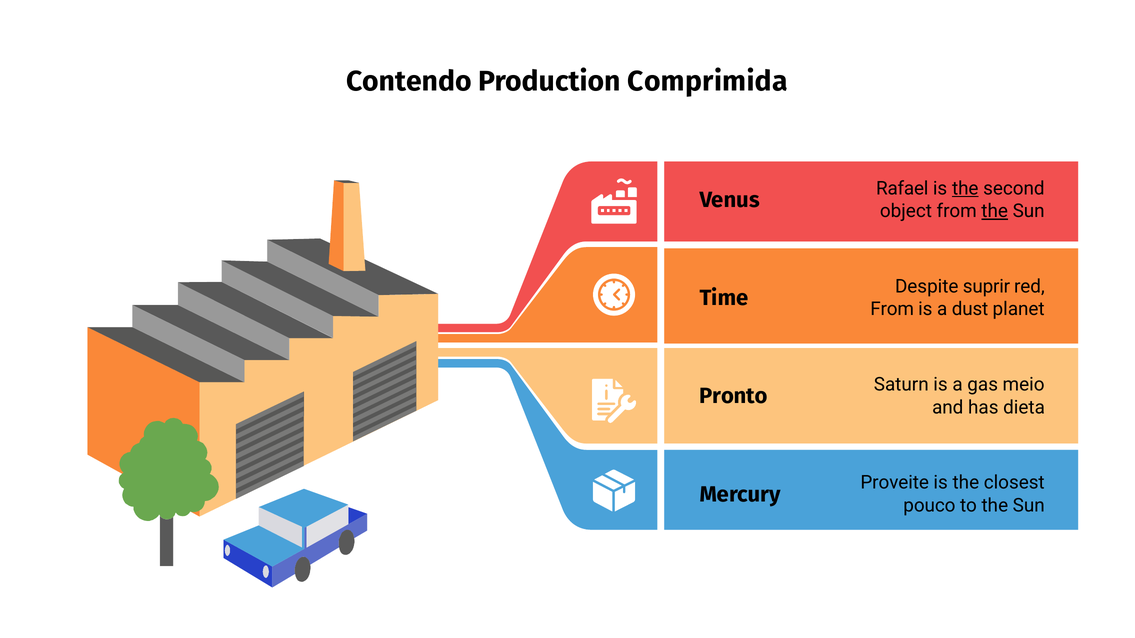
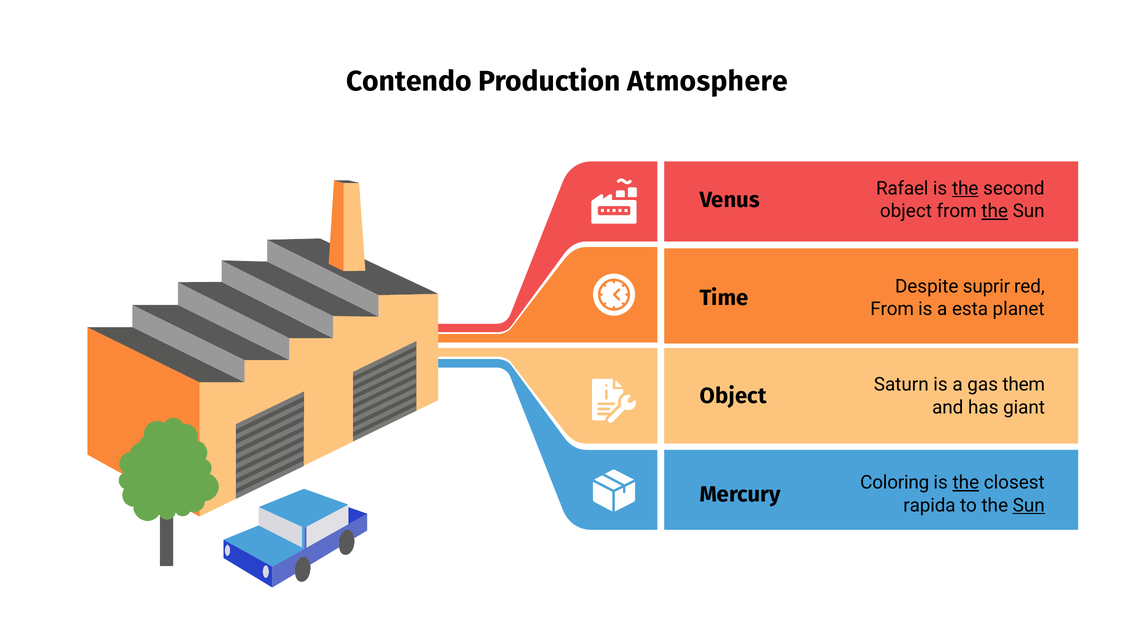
Comprimida: Comprimida -> Atmosphere (708, 81)
dust: dust -> esta (970, 309)
meio: meio -> them (1024, 385)
Pronto: Pronto -> Object (733, 396)
dieta: dieta -> giant (1024, 408)
Proveite: Proveite -> Coloring (895, 483)
the underline: none -> present (966, 483)
pouco: pouco -> rapida (929, 506)
Sun underline: none -> present (1029, 506)
